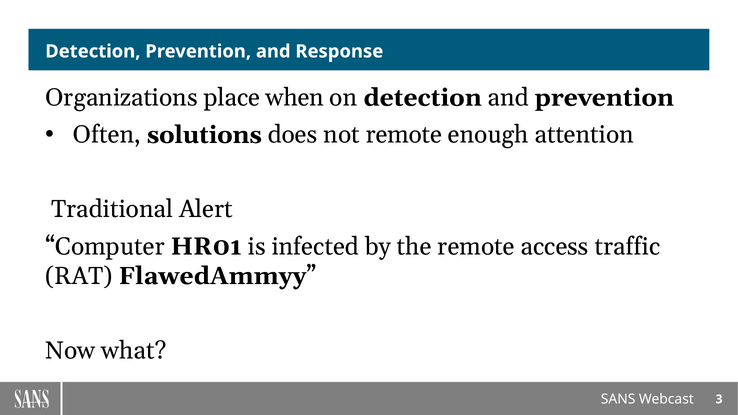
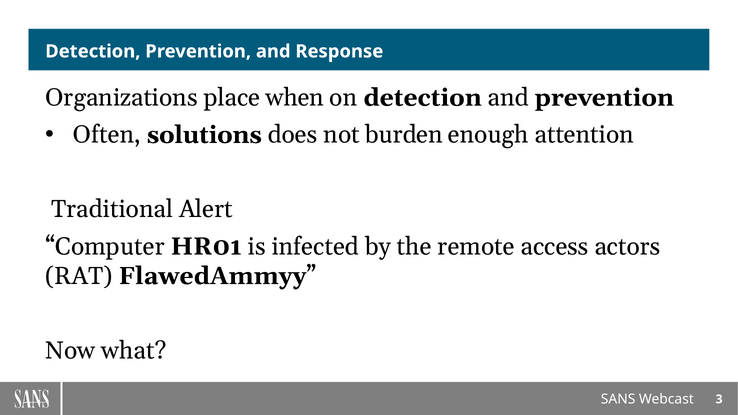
not remote: remote -> burden (404, 135)
traffic: traffic -> actors (628, 247)
